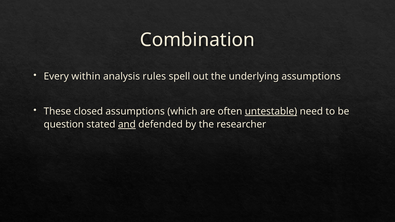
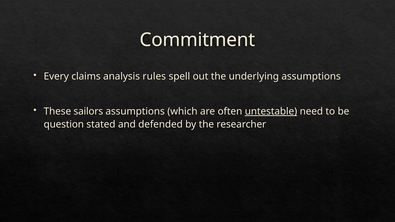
Combination: Combination -> Commitment (197, 40)
within: within -> claims (86, 77)
closed: closed -> sailors (88, 111)
and underline: present -> none (127, 125)
